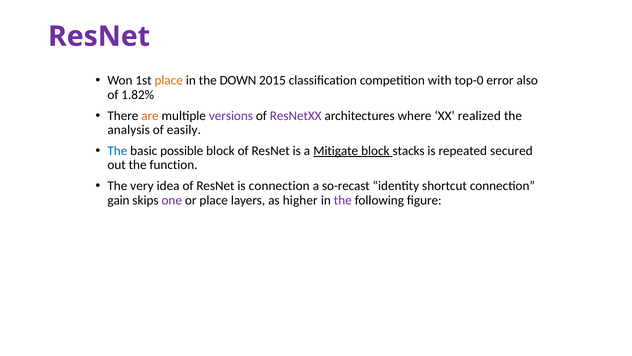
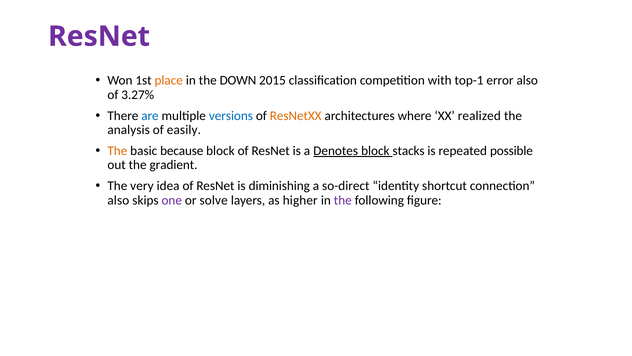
top-0: top-0 -> top-1 (469, 81)
1.82%: 1.82% -> 3.27% (138, 95)
are colour: orange -> blue (150, 116)
versions colour: purple -> blue (231, 116)
ResNetXX colour: purple -> orange (296, 116)
The colour: blue -> orange (117, 151)
possible: possible -> because (182, 151)
Mitigate: Mitigate -> Denotes (336, 151)
secured: secured -> possible (511, 151)
function: function -> gradient (174, 165)
is connection: connection -> diminishing (279, 186)
so-recast: so-recast -> so-direct (346, 186)
gain: gain -> also (118, 200)
or place: place -> solve (214, 200)
